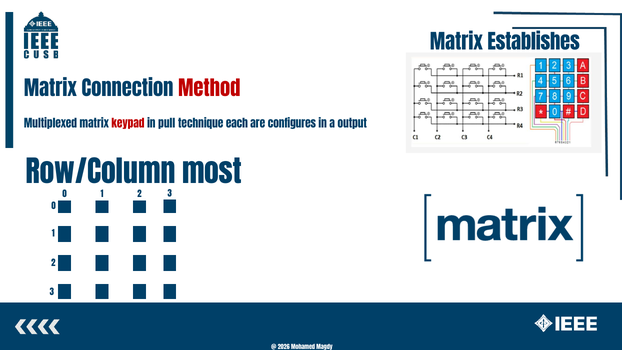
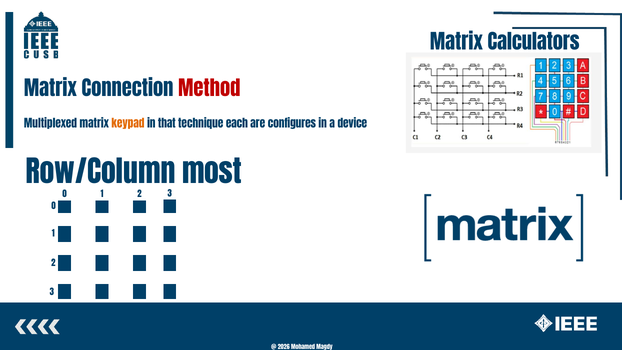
Establishes: Establishes -> Calculators (534, 43)
keypad colour: red -> orange (128, 124)
pull: pull -> that (167, 124)
output: output -> device (352, 124)
